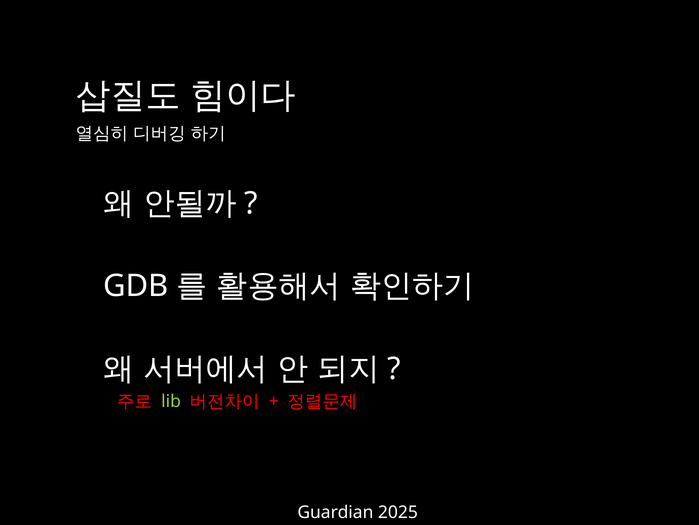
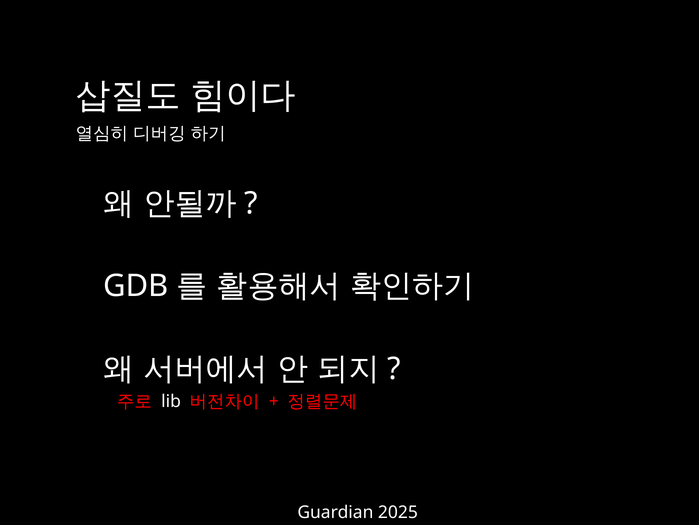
lib colour: light green -> white (171, 401)
